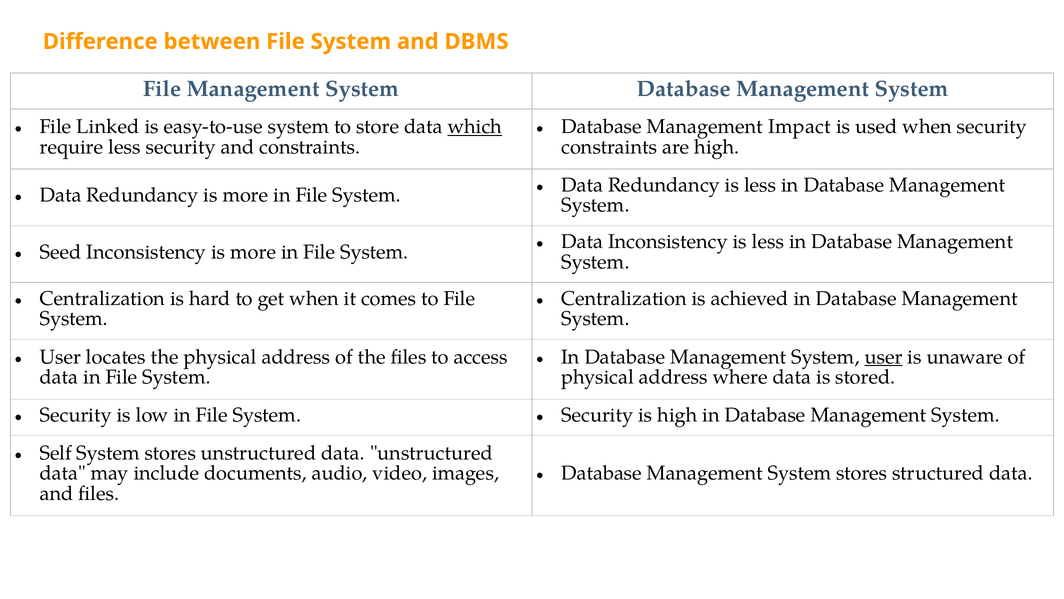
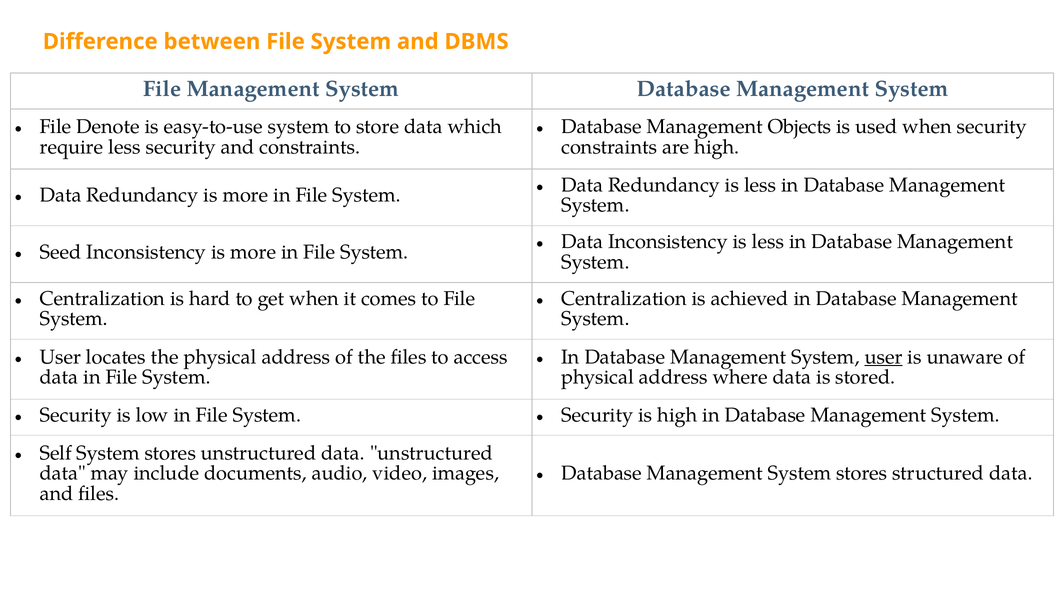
Linked: Linked -> Denote (108, 127)
which underline: present -> none (475, 127)
Impact: Impact -> Objects (800, 127)
